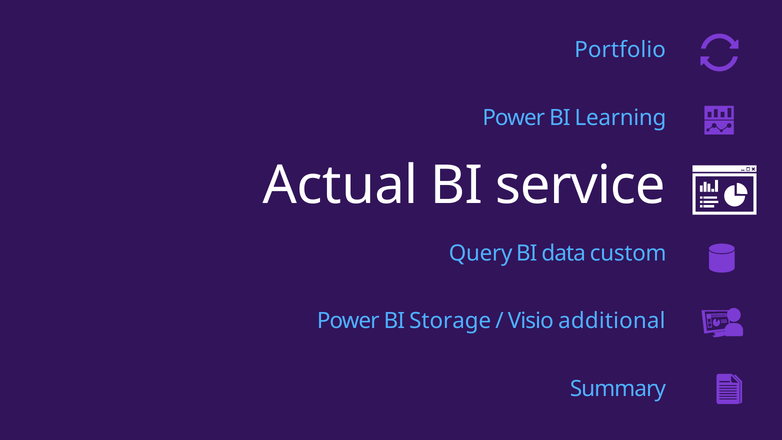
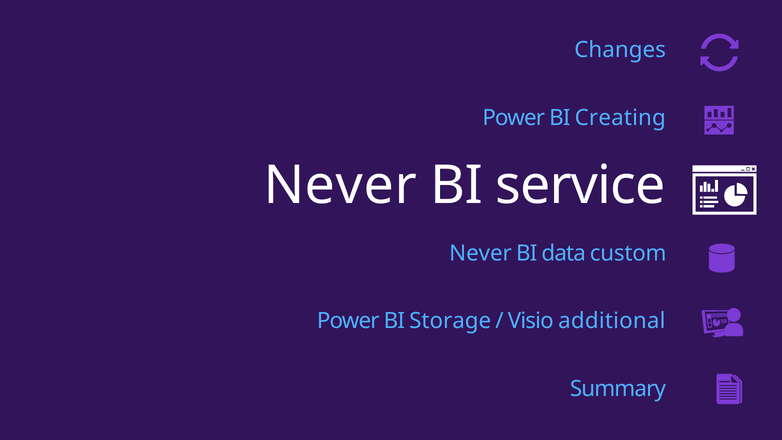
Portfolio: Portfolio -> Changes (620, 50)
Learning: Learning -> Creating (620, 118)
Actual: Actual -> Never (340, 185)
Query: Query -> Never (481, 253)
